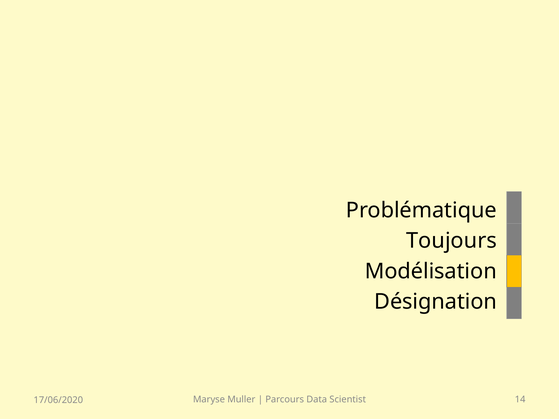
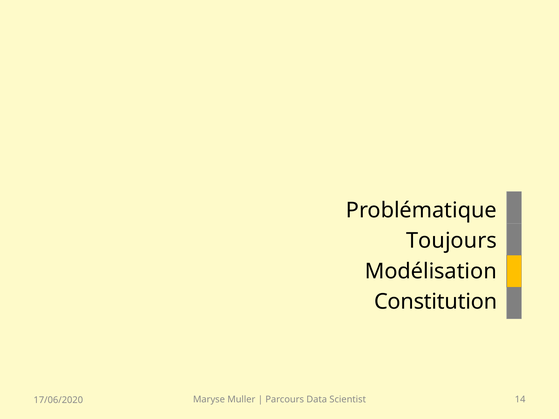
Désignation: Désignation -> Constitution (436, 302)
